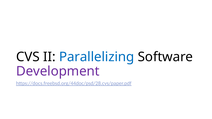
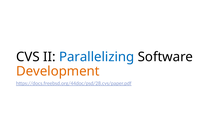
Development colour: purple -> orange (58, 71)
